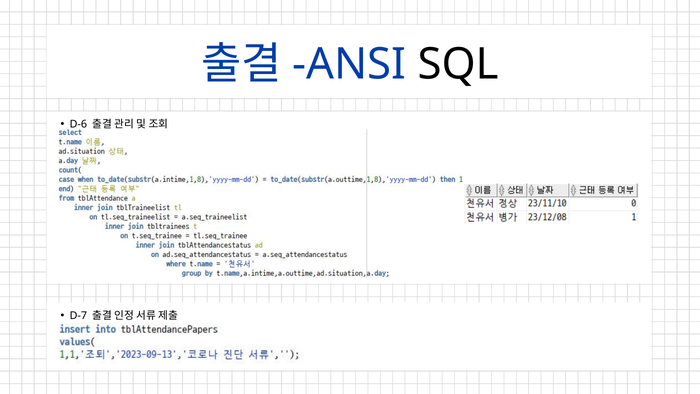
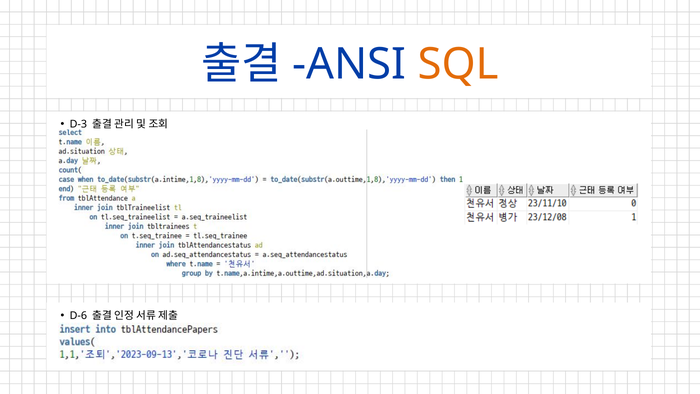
SQL colour: black -> orange (458, 64)
D-6: D-6 -> D-3 (78, 124)
D-7: D-7 -> D-6 (78, 315)
